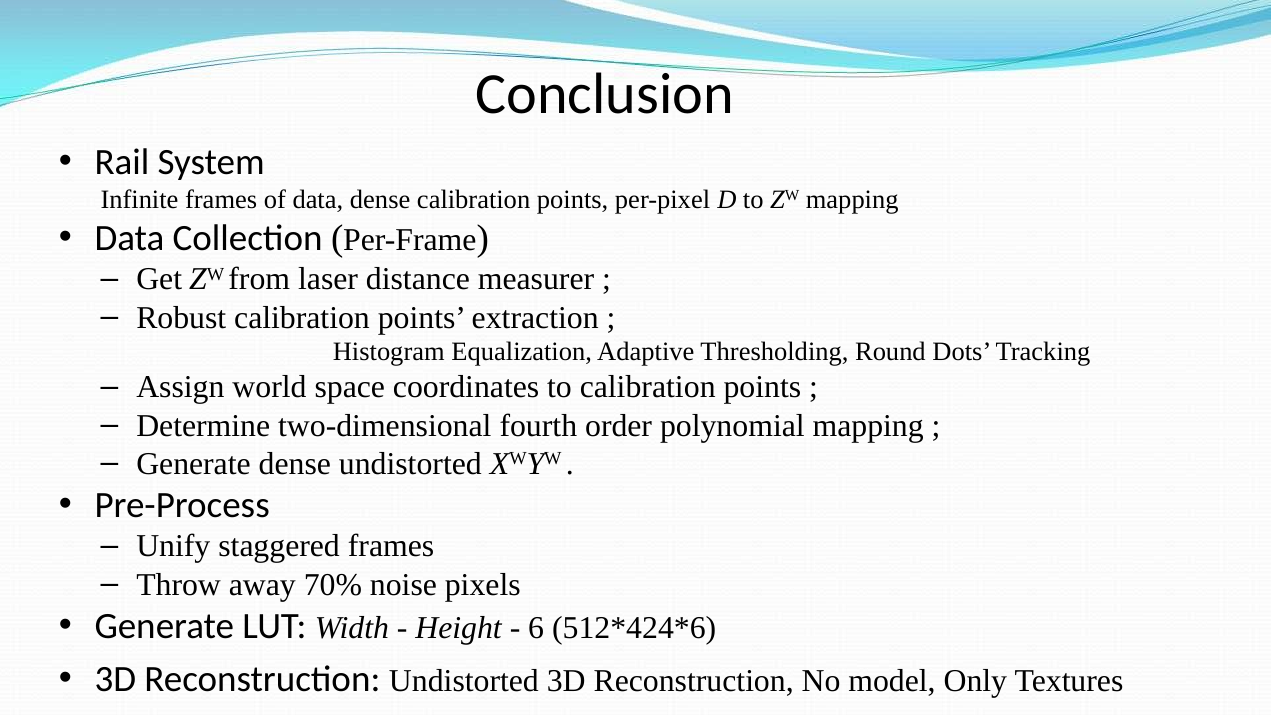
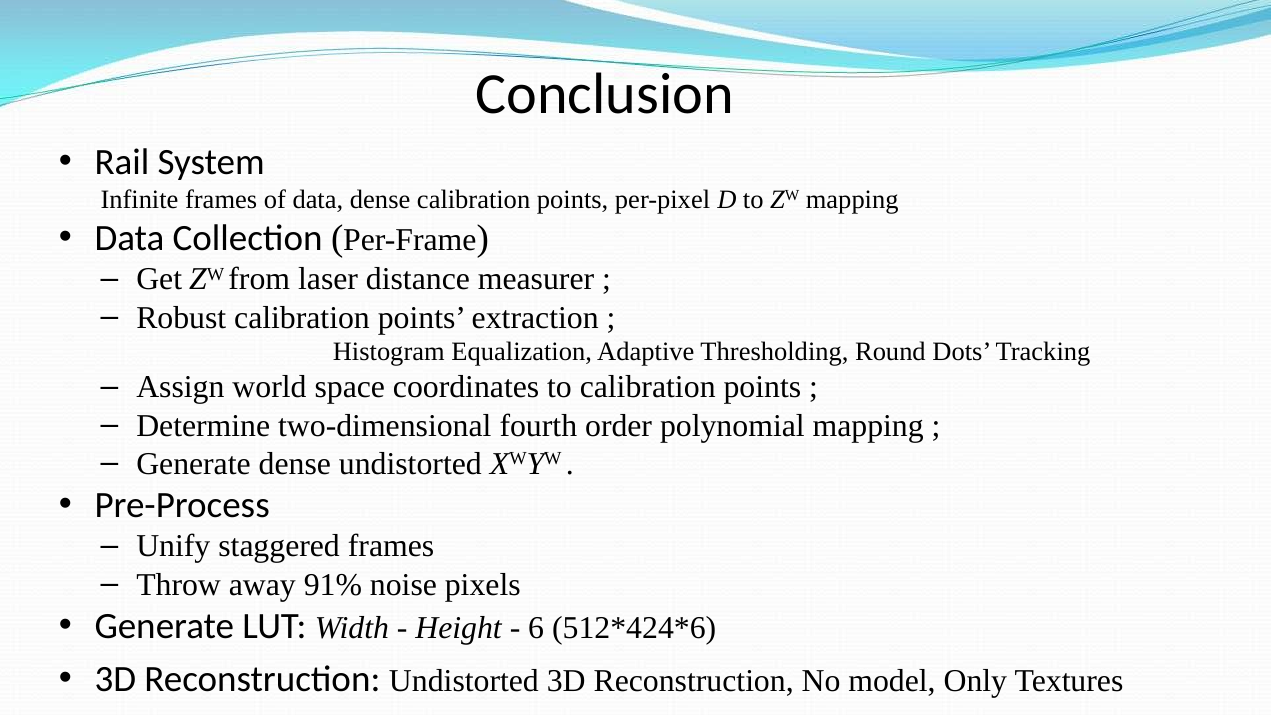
70%: 70% -> 91% (333, 584)
